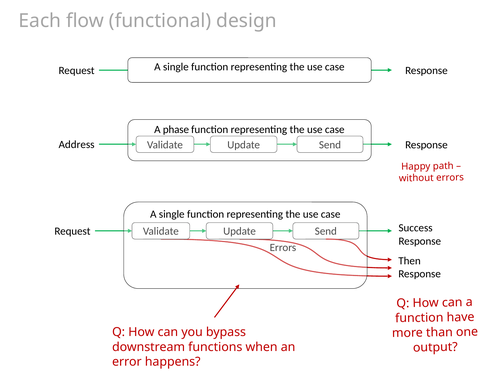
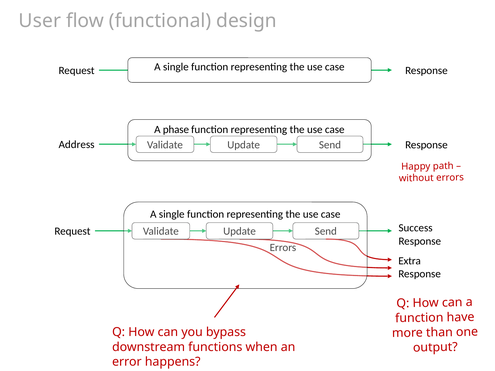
Each: Each -> User (40, 21)
Then: Then -> Extra (410, 261)
